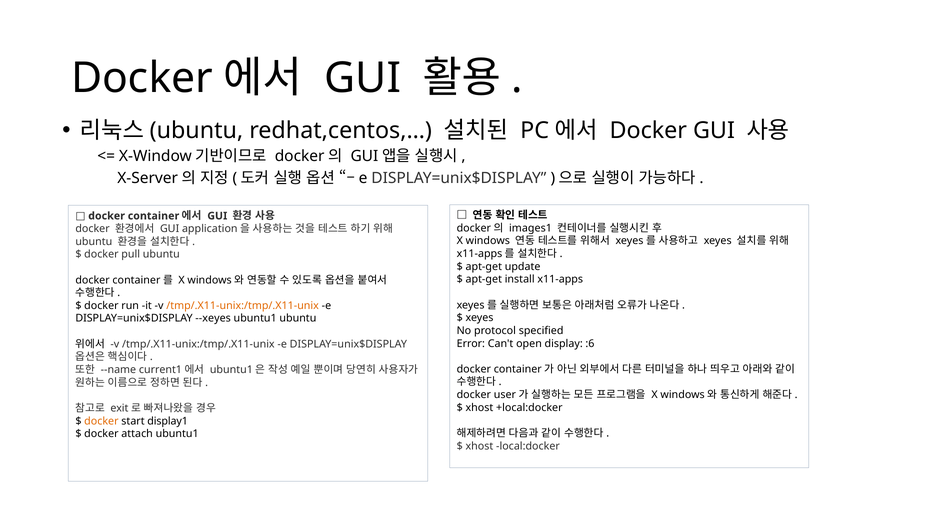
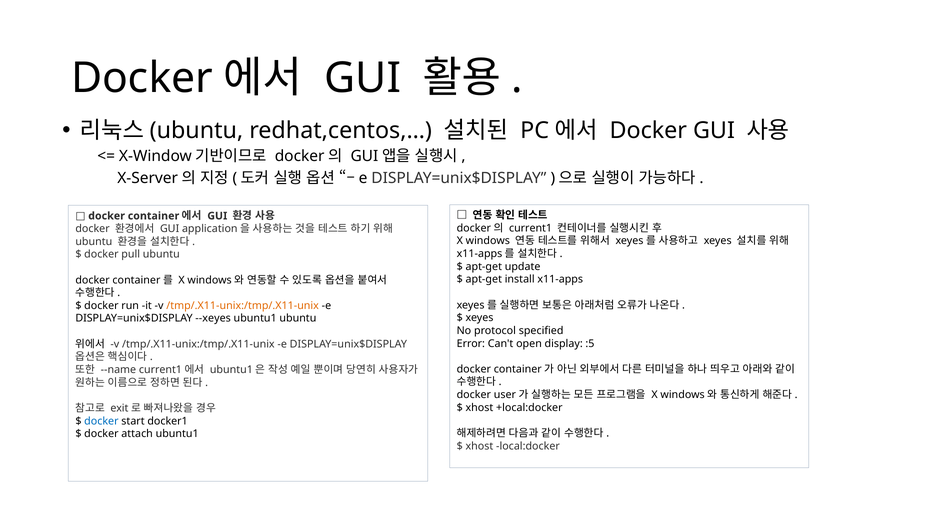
images1: images1 -> current1 (531, 228)
:6: :6 -> :5 (590, 344)
docker colour: orange -> blue (101, 421)
display1: display1 -> docker1 (168, 421)
